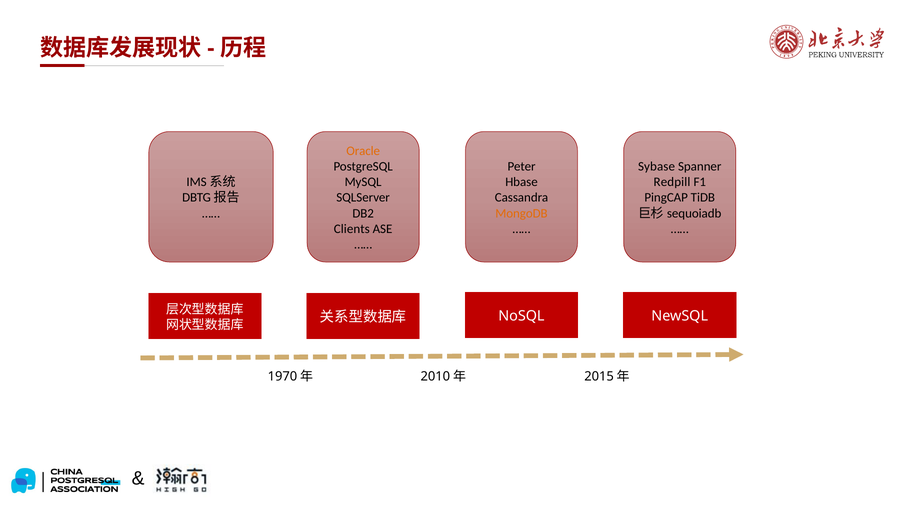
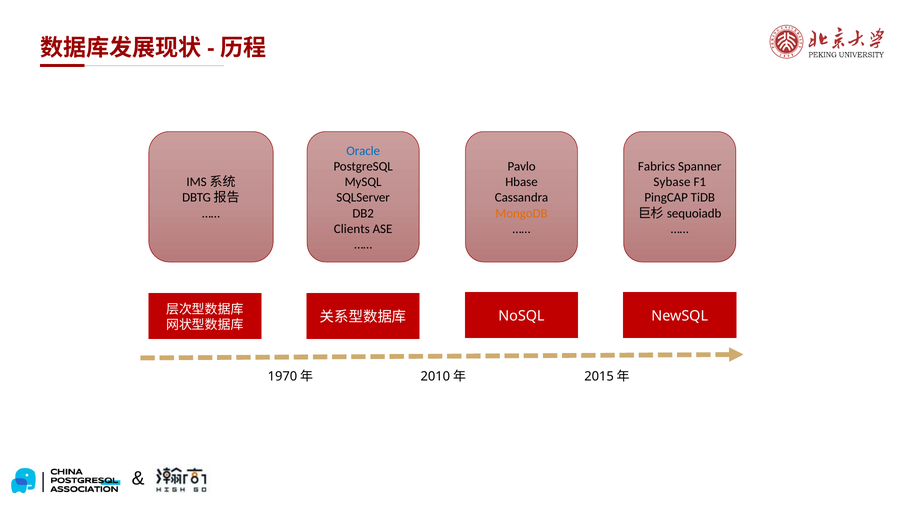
Oracle colour: orange -> blue (363, 151)
Peter: Peter -> Pavlo (522, 166)
Sybase: Sybase -> Fabrics (657, 166)
Redpill: Redpill -> Sybase (672, 182)
